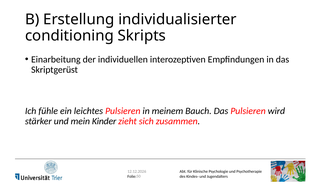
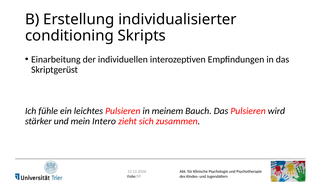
Kinder: Kinder -> Intero (104, 122)
